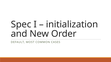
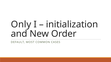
Spec: Spec -> Only (21, 25)
